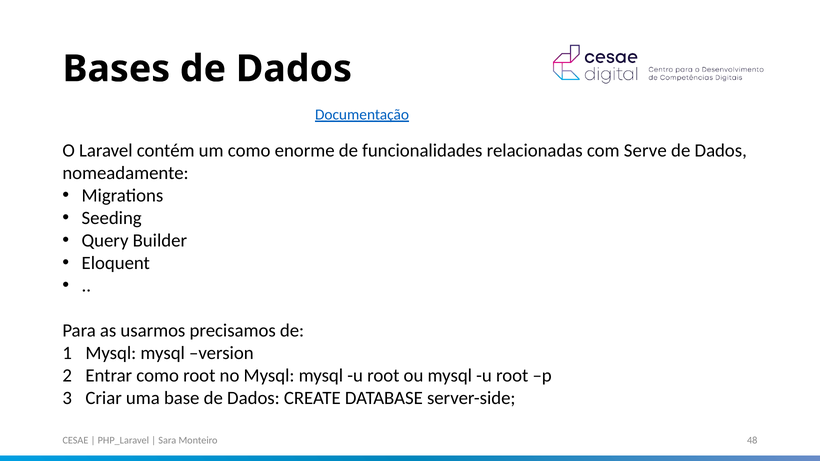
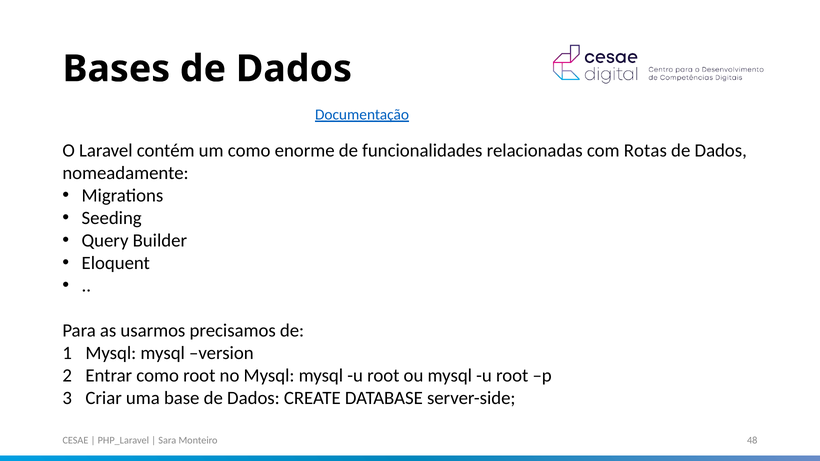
Serve: Serve -> Rotas (645, 150)
